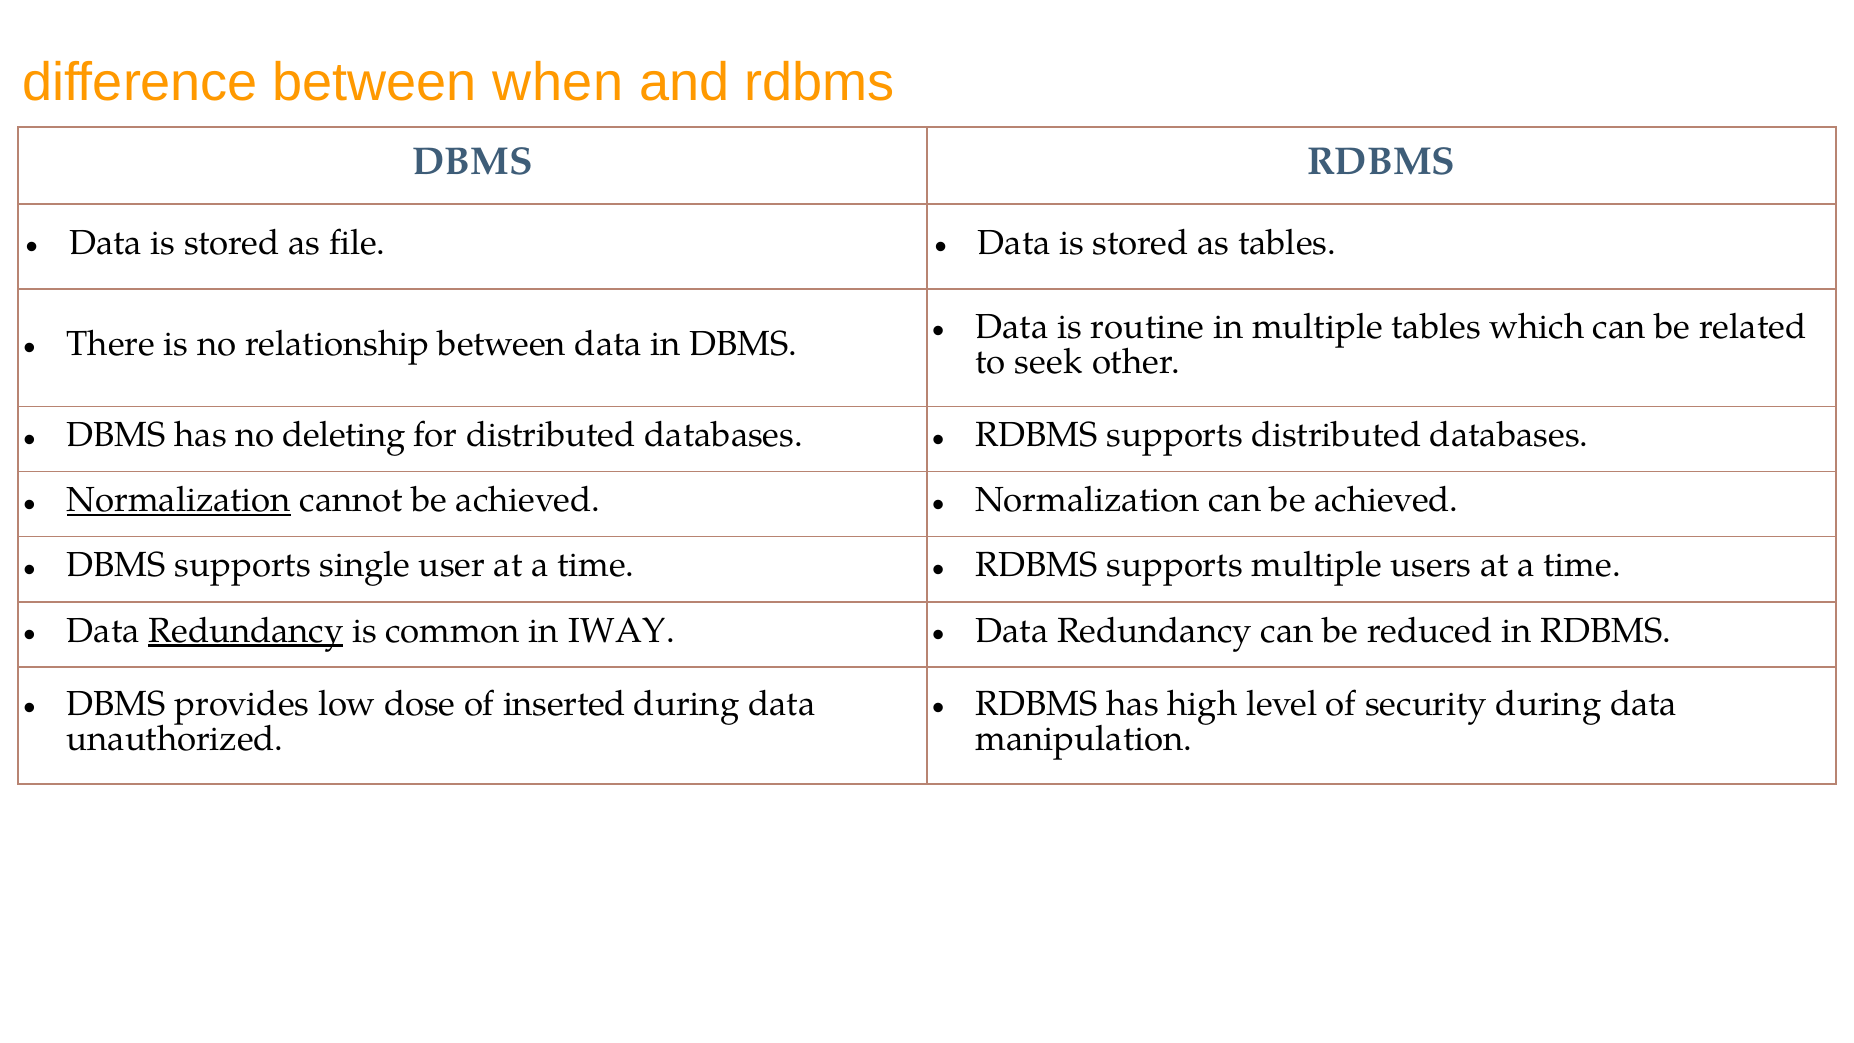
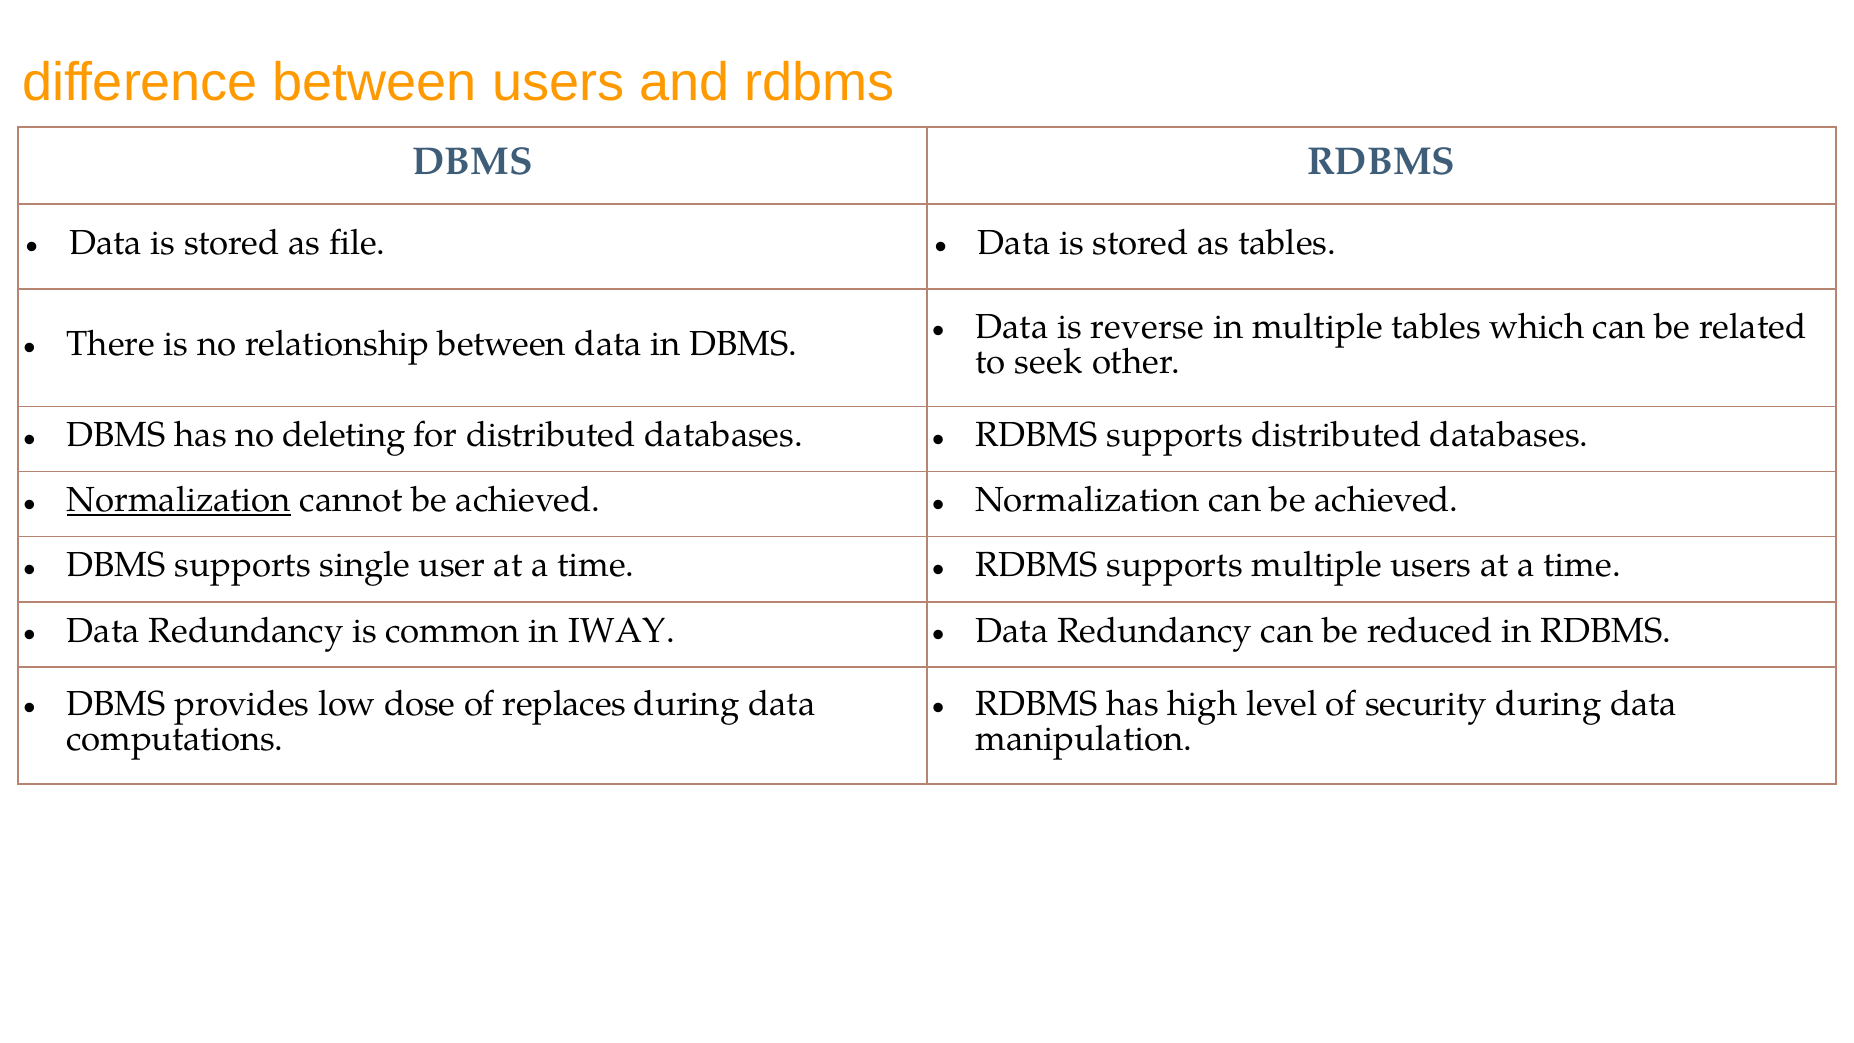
between when: when -> users (558, 83)
routine: routine -> reverse (1147, 327)
Redundancy underline: present -> none (246, 631)
inserted: inserted -> replaces (564, 704)
unauthorized: unauthorized -> computations (175, 739)
